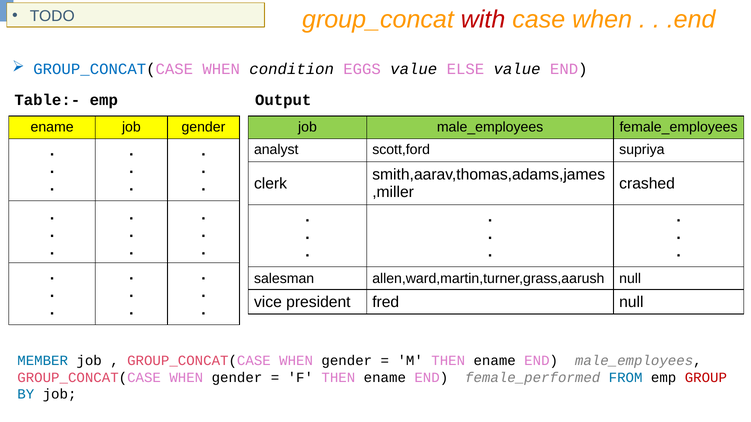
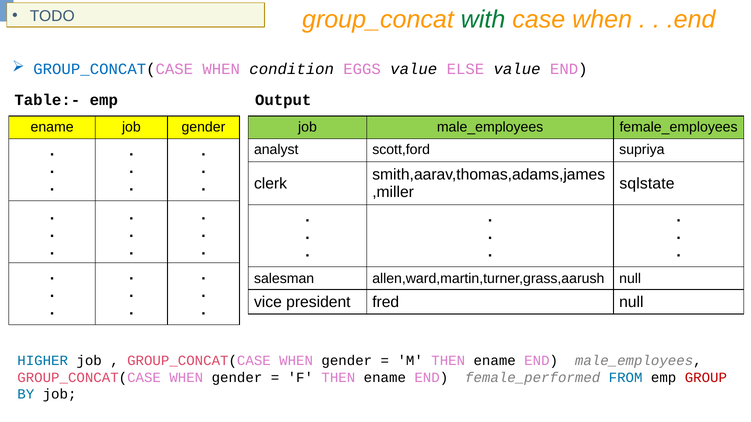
with colour: red -> green (483, 20)
crashed: crashed -> sqlstate (647, 184)
MEMBER: MEMBER -> HIGHER (43, 361)
